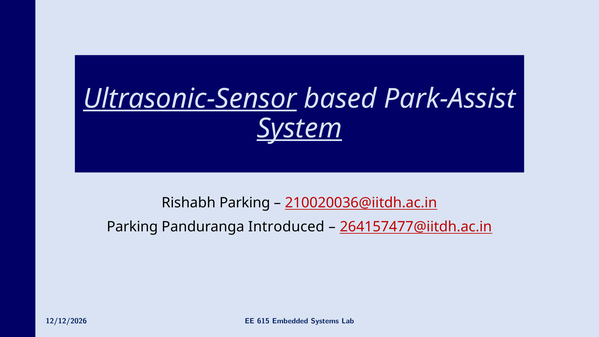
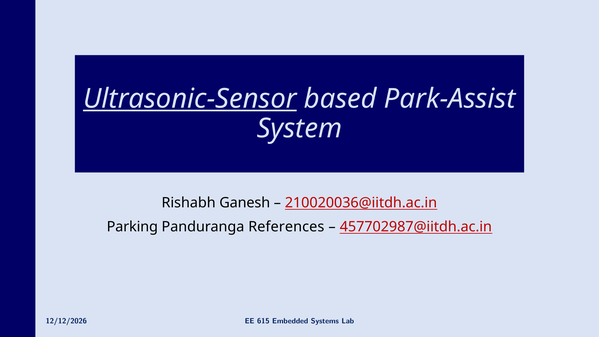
System underline: present -> none (299, 128)
Rishabh Parking: Parking -> Ganesh (245, 203)
Introduced: Introduced -> References (286, 227)
264157477@iitdh.ac.in: 264157477@iitdh.ac.in -> 457702987@iitdh.ac.in (416, 227)
